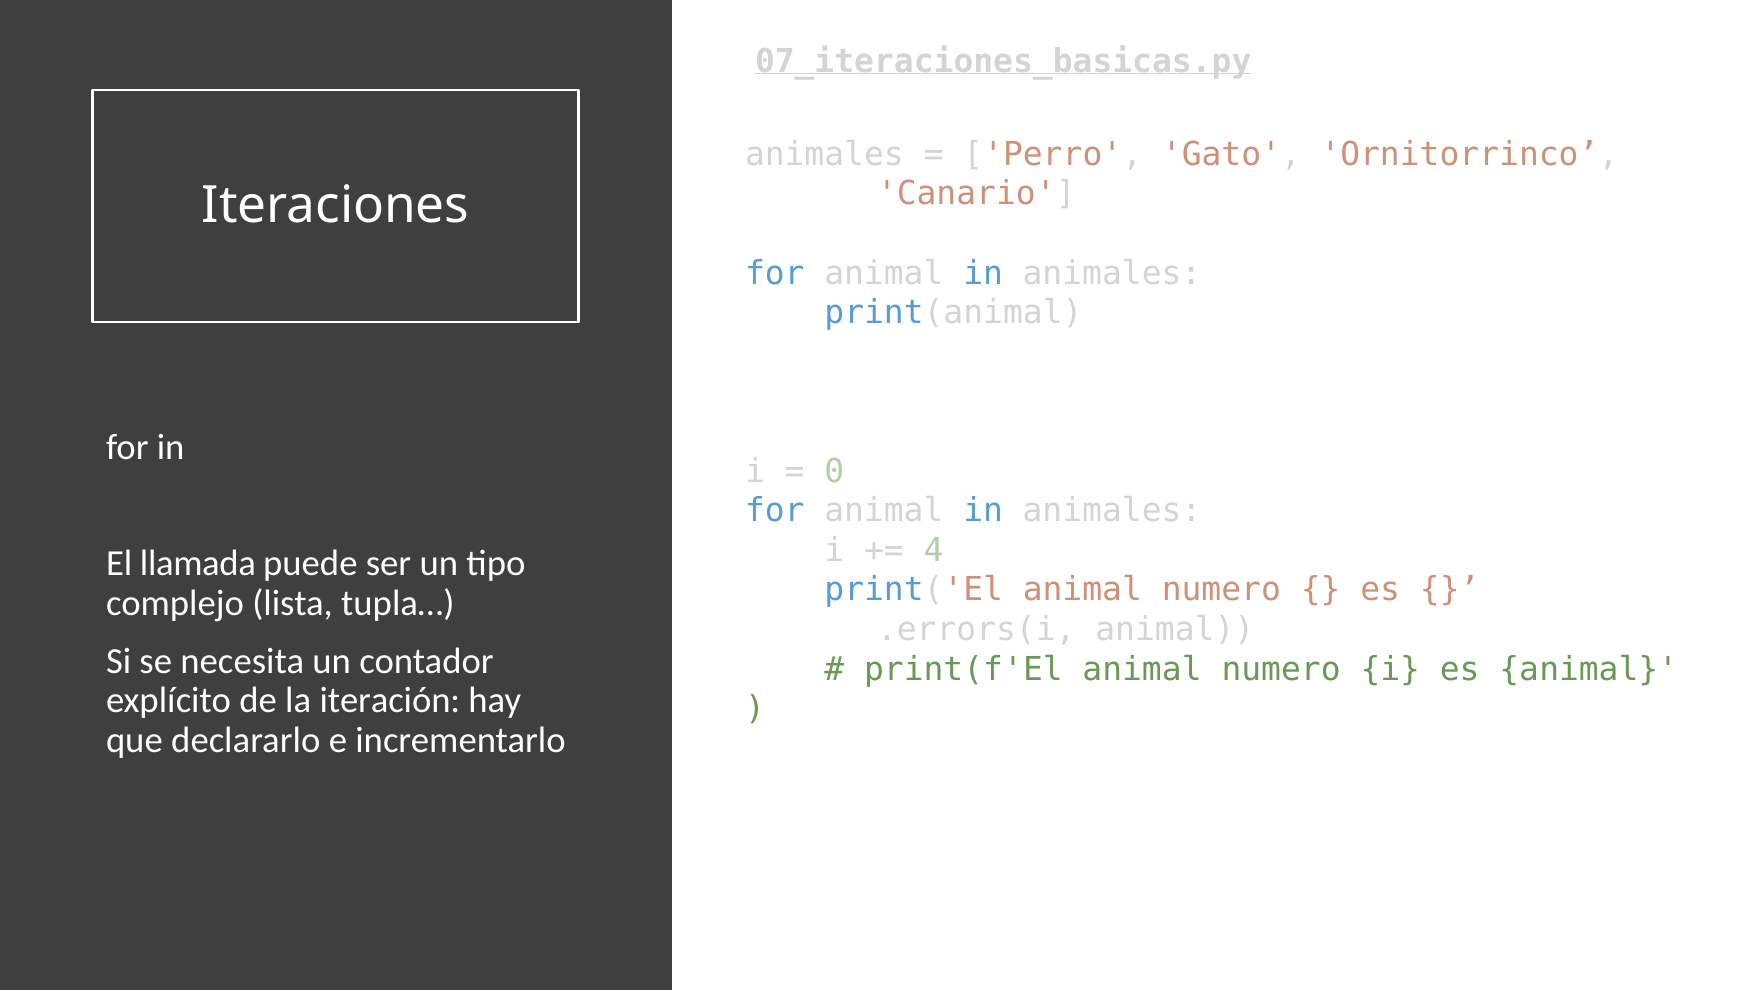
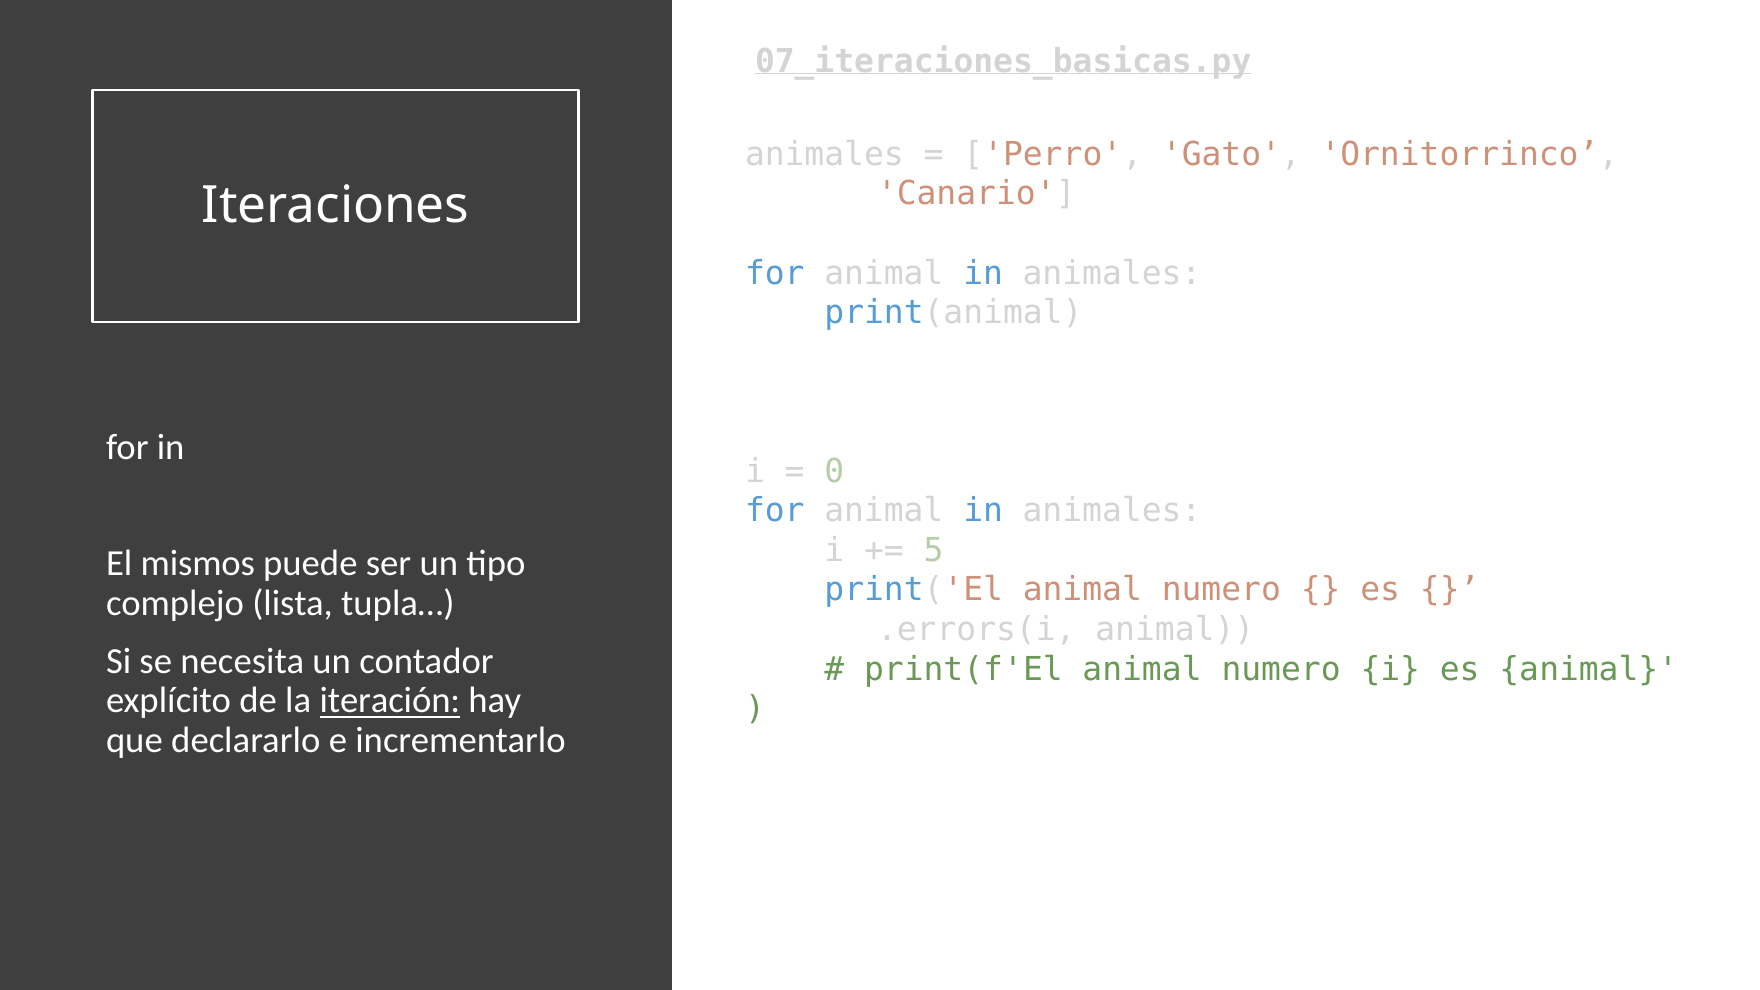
4: 4 -> 5 (934, 550)
llamada: llamada -> mismos (198, 564)
iteración underline: none -> present (390, 701)
